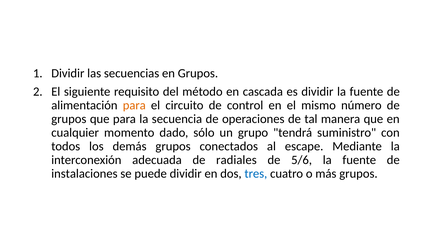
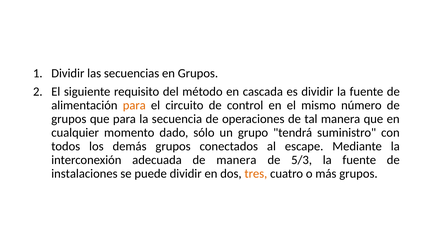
de radiales: radiales -> manera (236, 160)
5/6: 5/6 -> 5/3 (302, 160)
tres colour: blue -> orange (256, 173)
